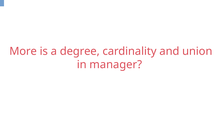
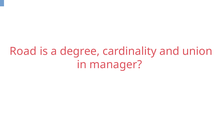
More: More -> Road (23, 51)
